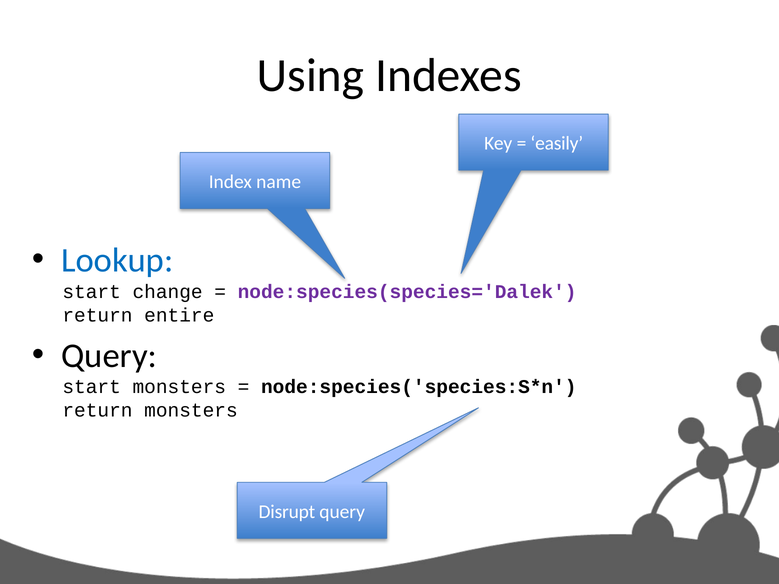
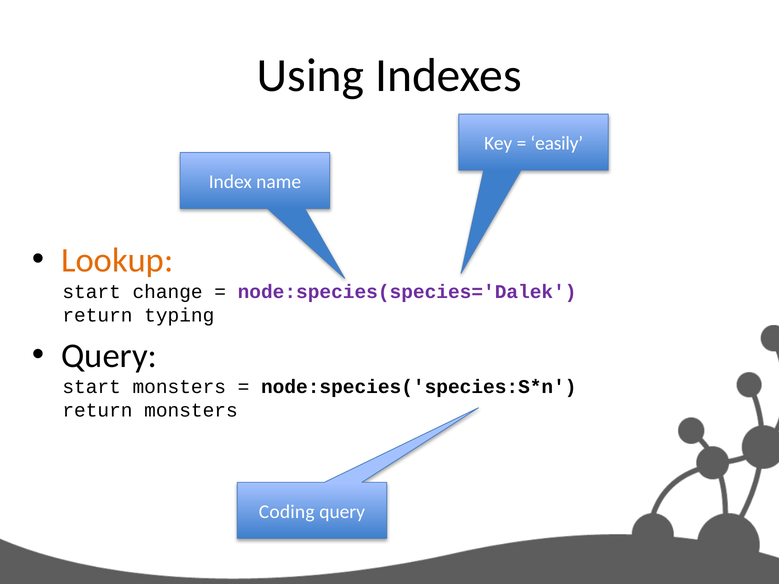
Lookup colour: blue -> orange (117, 260)
entire: entire -> typing (179, 315)
Disrupt: Disrupt -> Coding (287, 512)
